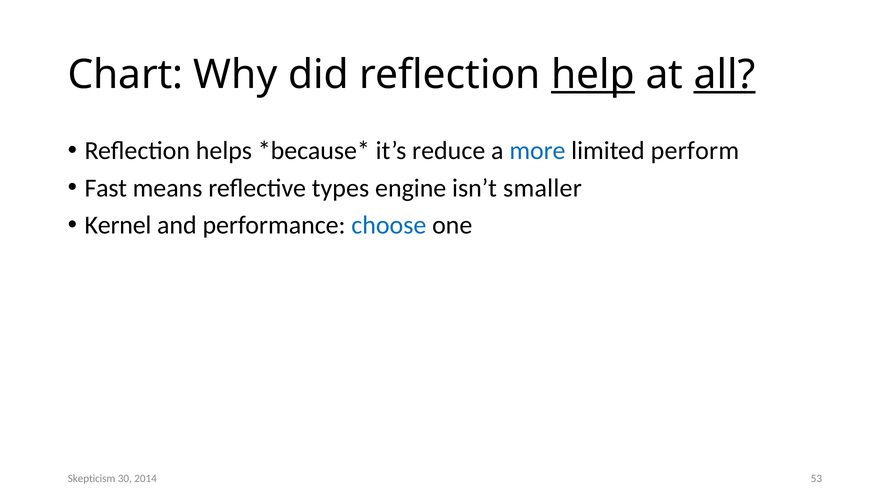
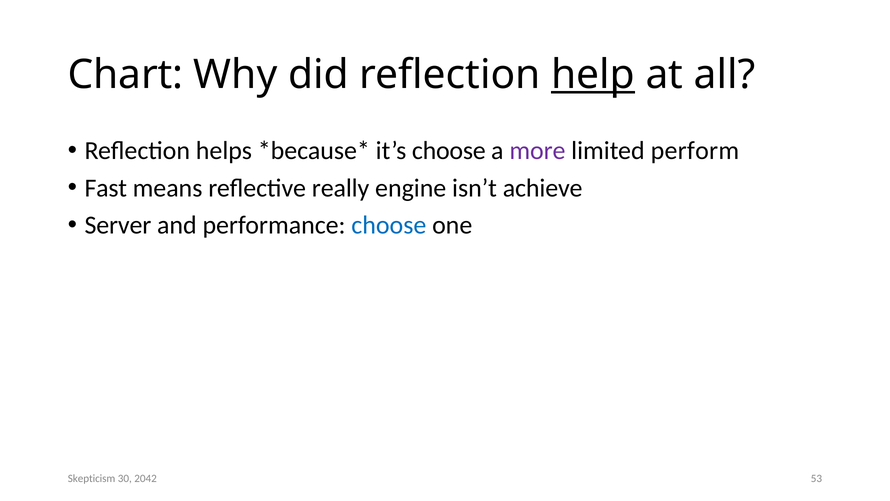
all underline: present -> none (724, 75)
it’s reduce: reduce -> choose (449, 150)
more colour: blue -> purple (537, 150)
types: types -> really (341, 188)
smaller: smaller -> achieve (543, 188)
Kernel: Kernel -> Server (118, 225)
2014: 2014 -> 2042 (146, 478)
